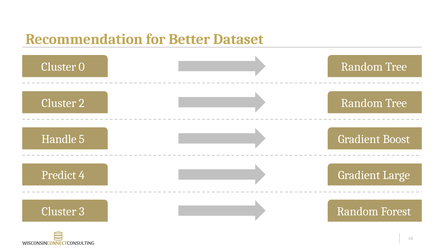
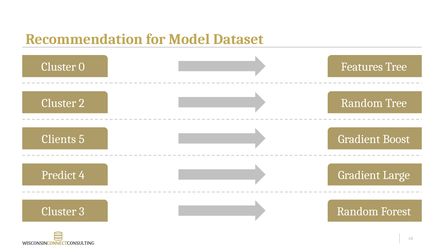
Better: Better -> Model (189, 39)
0 Random: Random -> Features (362, 67)
Handle: Handle -> Clients (59, 139)
